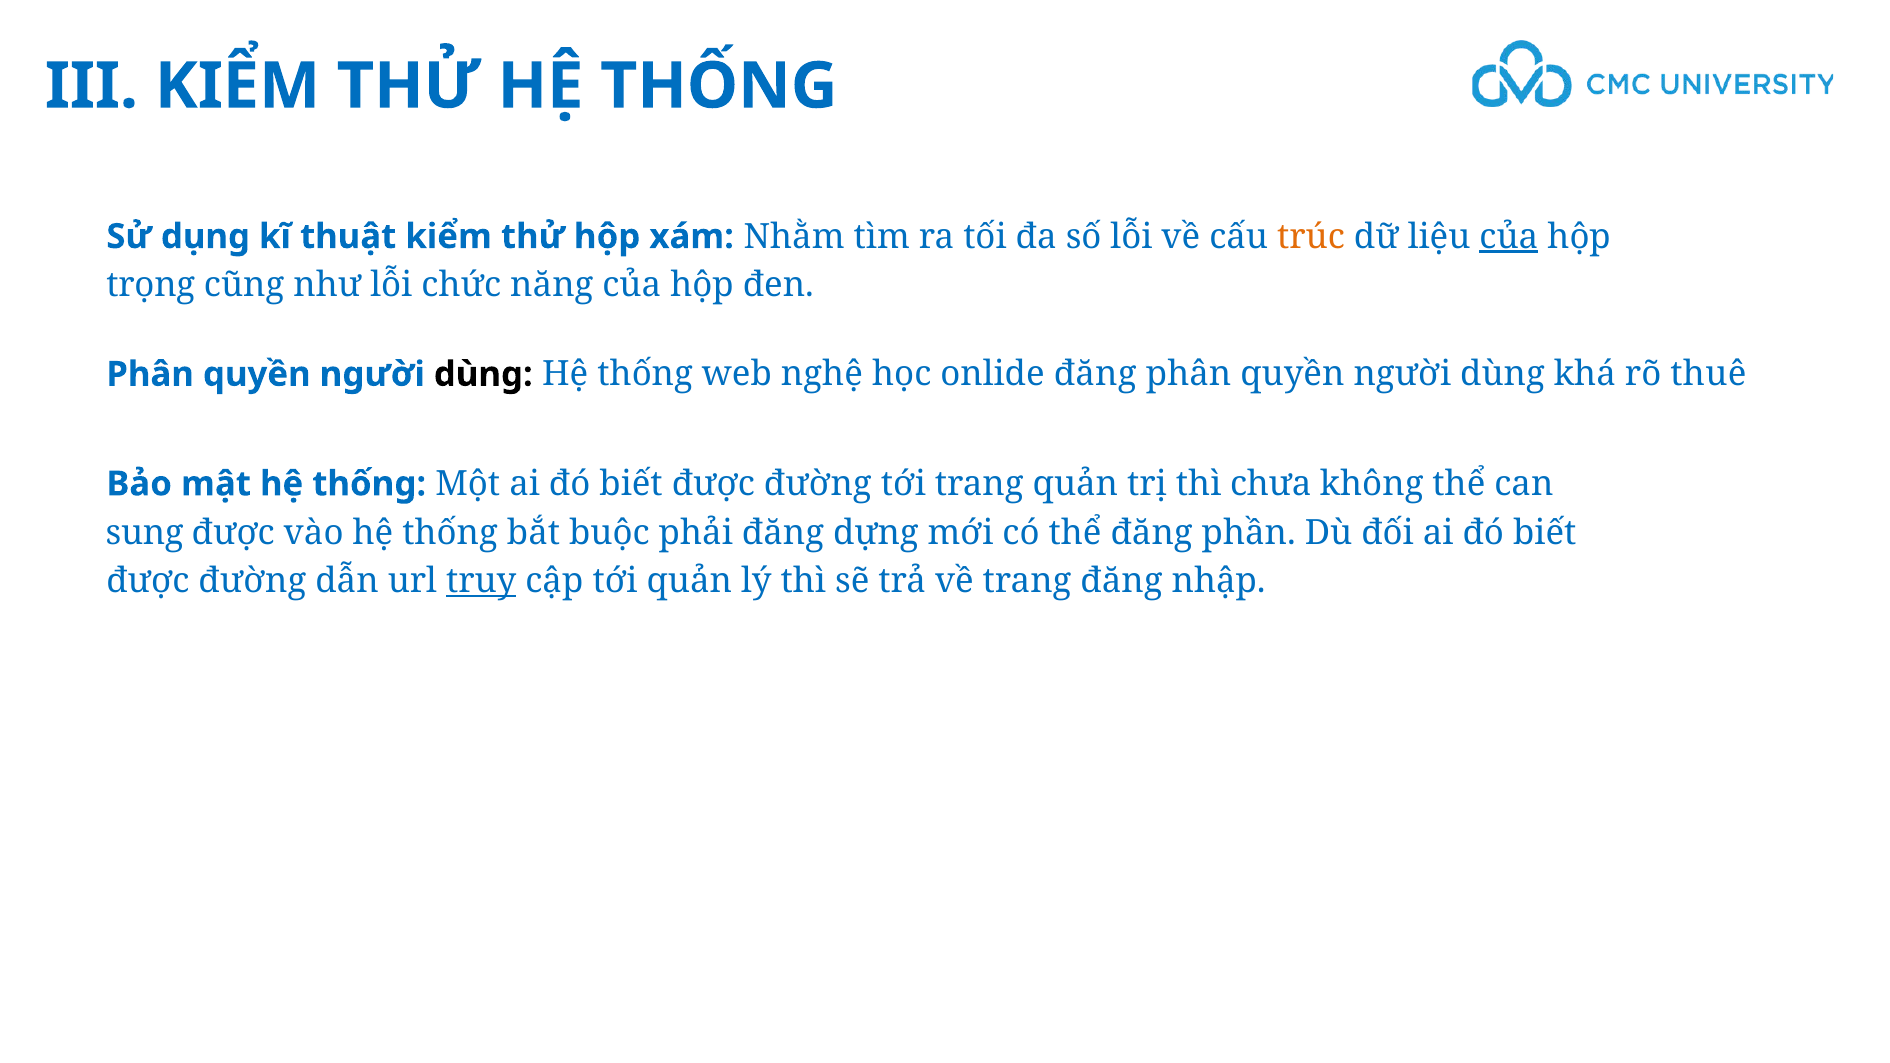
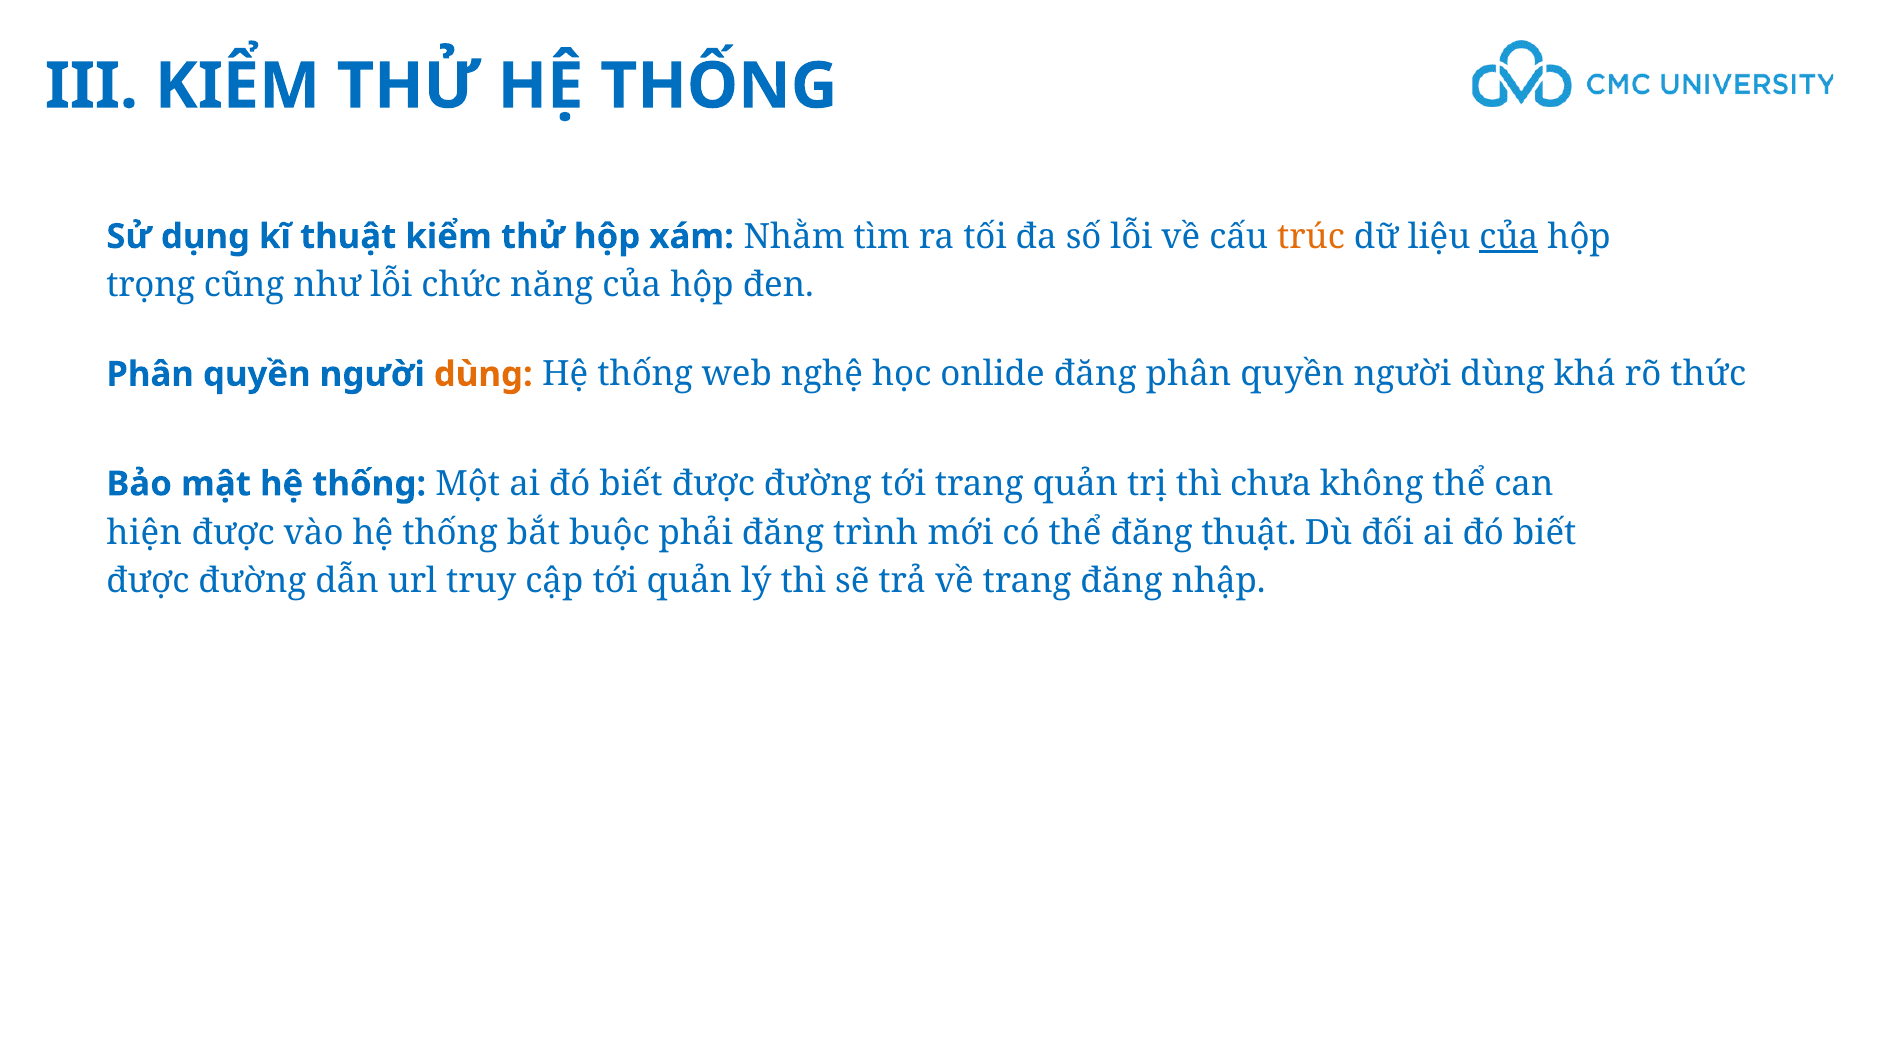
dùng colour: black -> orange (483, 374)
thuê: thuê -> thức (1708, 374)
sung: sung -> hiện (144, 533)
dựng: dựng -> trình (876, 533)
đăng phần: phần -> thuật (1249, 533)
truy underline: present -> none (481, 581)
